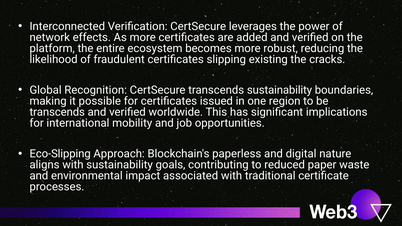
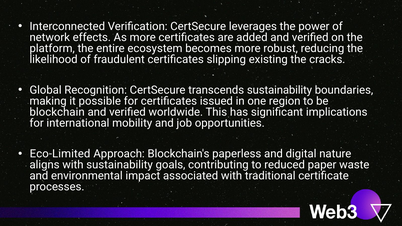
transcends: transcends -> blockchain (57, 112)
Eco-Slipping: Eco-Slipping -> Eco-Limited (60, 154)
